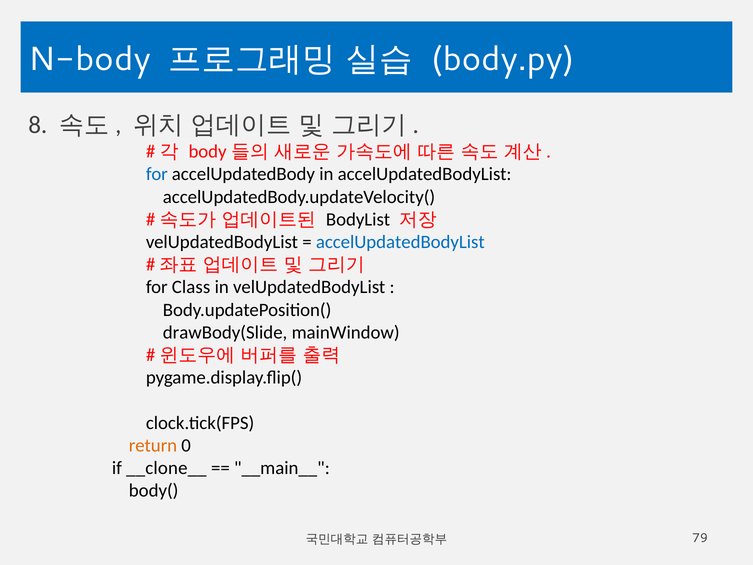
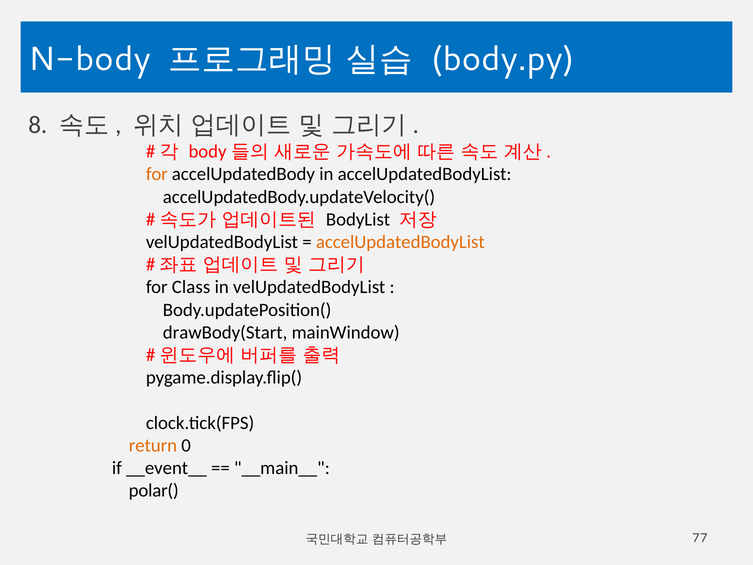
for colour: blue -> orange (157, 174)
accelUpdatedBodyList colour: blue -> orange (400, 242)
drawBody(Slide: drawBody(Slide -> drawBody(Start (225, 332)
__clone__: __clone__ -> __event__ (167, 468)
body(: body( -> polar( (154, 490)
79: 79 -> 77 (700, 538)
